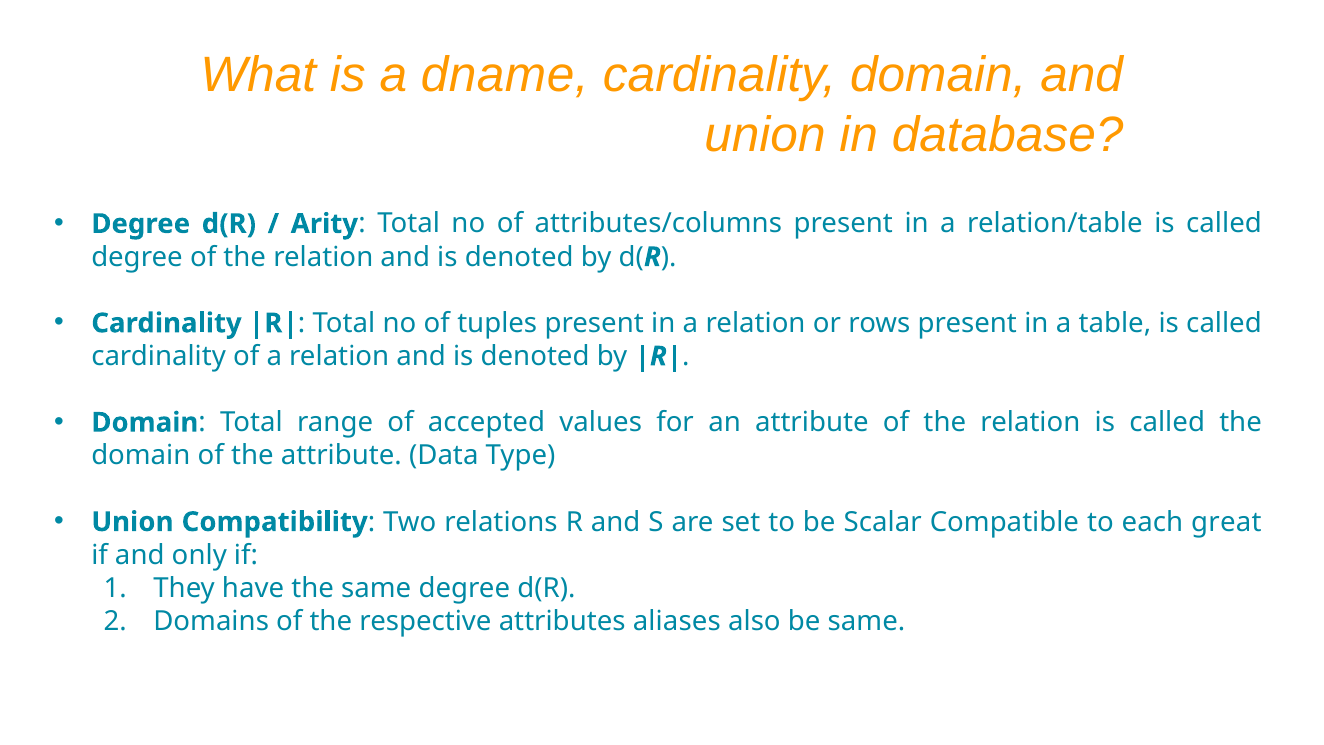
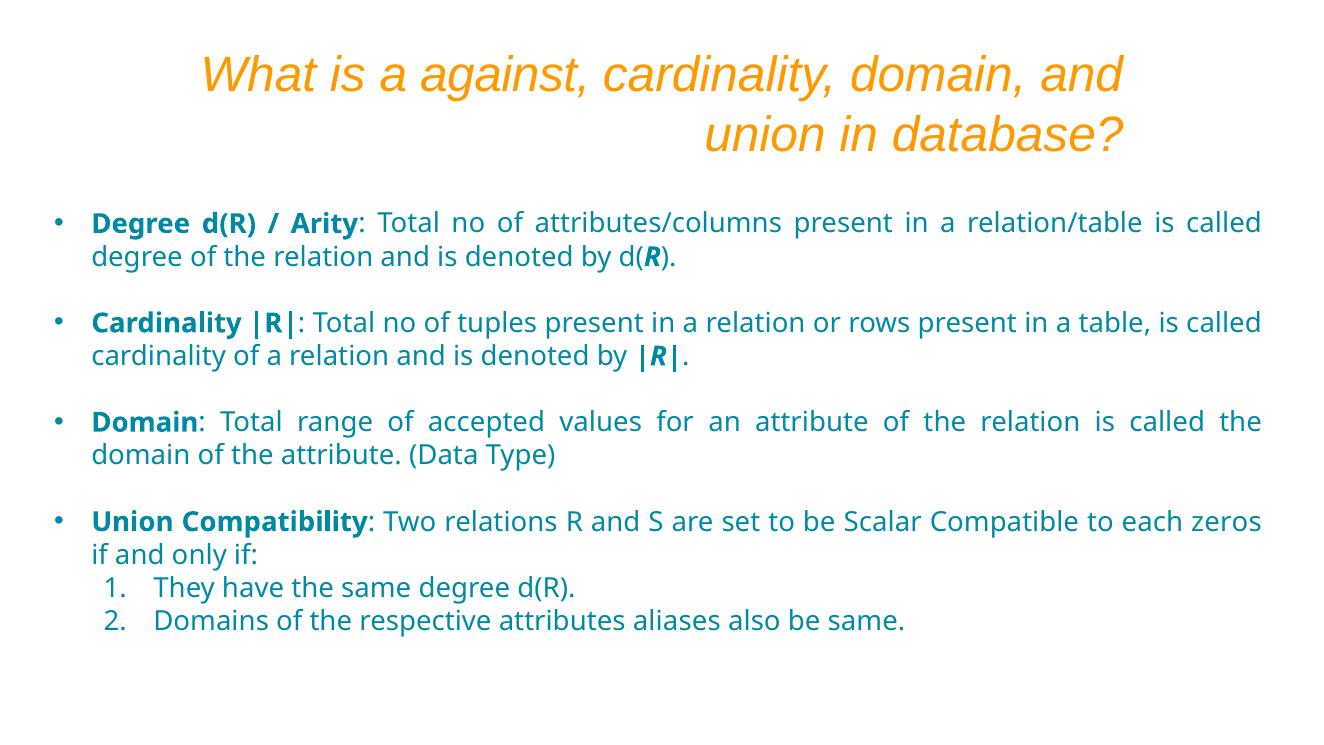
dname: dname -> against (505, 75)
great: great -> zeros (1226, 522)
